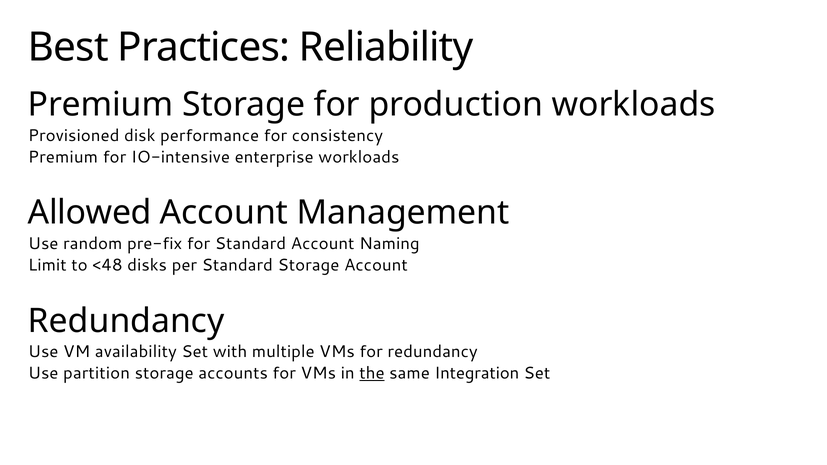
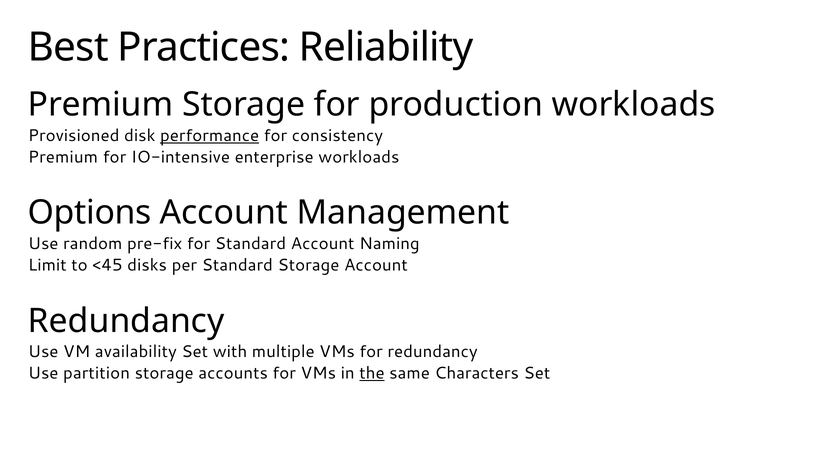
performance underline: none -> present (210, 136)
Allowed: Allowed -> Options (90, 213)
<48: <48 -> <45 (107, 265)
Integration: Integration -> Characters (477, 373)
